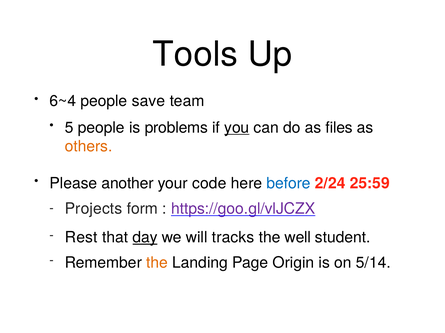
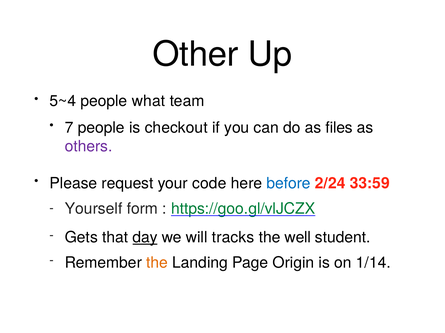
Tools: Tools -> Other (195, 55)
6~4: 6~4 -> 5~4 (63, 101)
save: save -> what (149, 101)
5: 5 -> 7 (69, 128)
problems: problems -> checkout (176, 128)
you underline: present -> none (237, 128)
others colour: orange -> purple (89, 147)
another: another -> request (128, 184)
25:59: 25:59 -> 33:59 (370, 184)
Projects: Projects -> Yourself (94, 209)
https://goo.gl/vlJCZX colour: purple -> green (243, 209)
Rest: Rest -> Gets (81, 238)
5/14: 5/14 -> 1/14 (373, 263)
